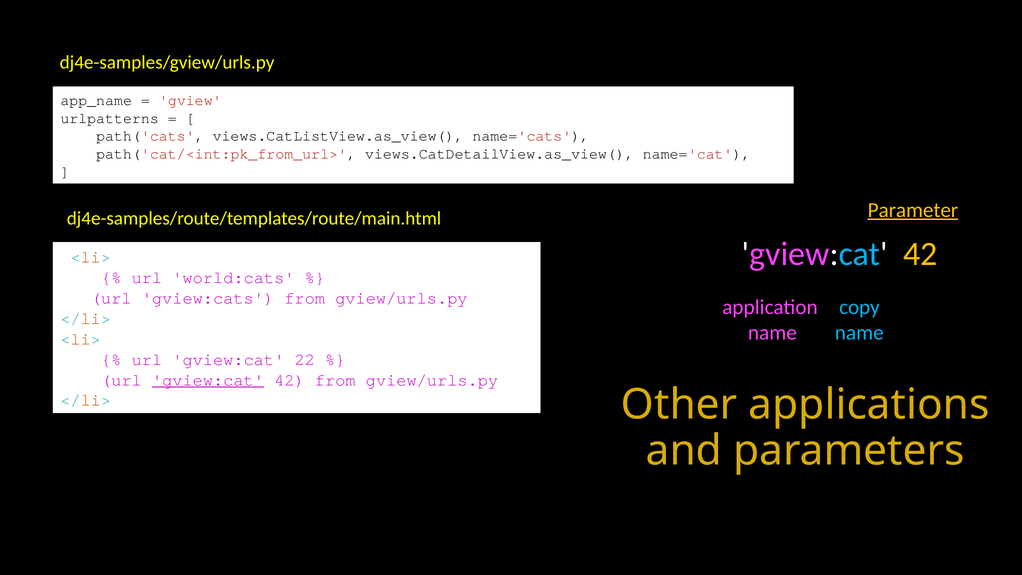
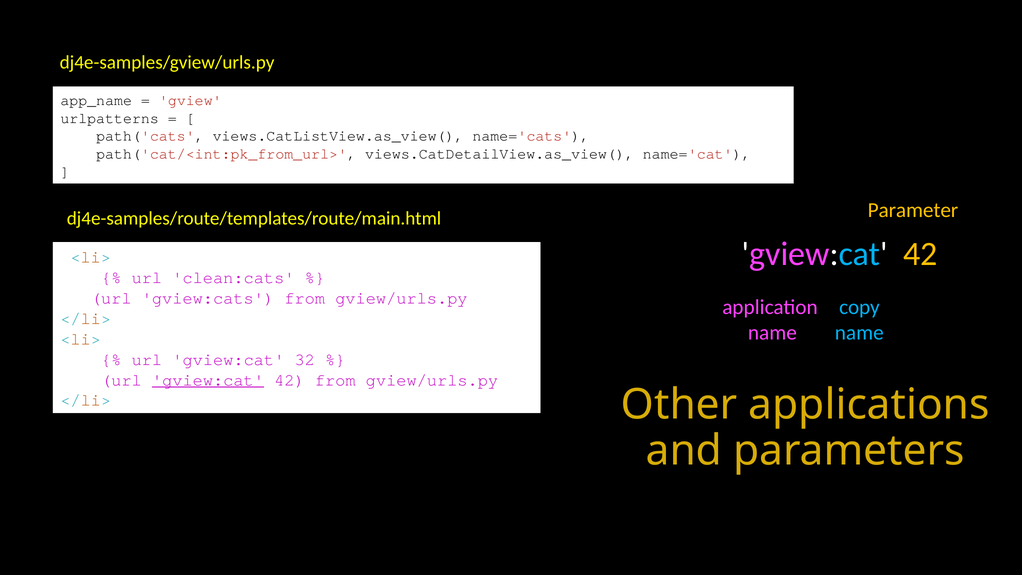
Parameter underline: present -> none (913, 210)
world:cats: world:cats -> clean:cats (233, 278)
22: 22 -> 32 (305, 359)
